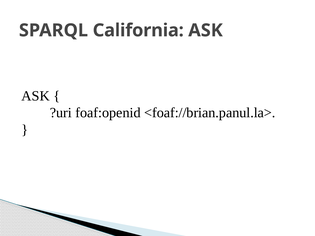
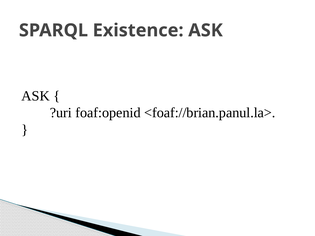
California: California -> Existence (138, 30)
